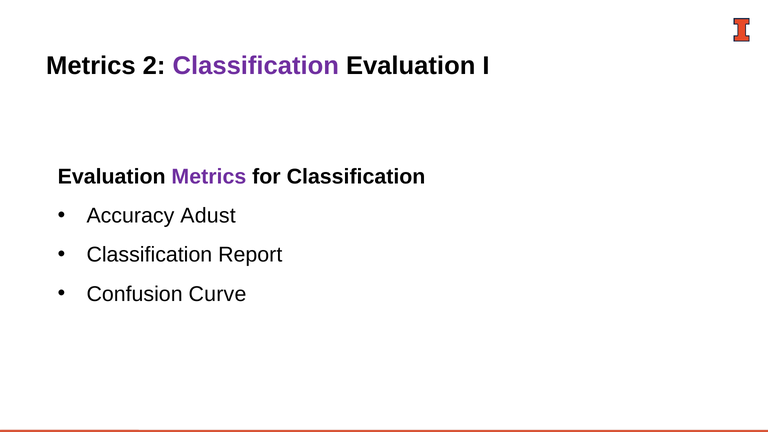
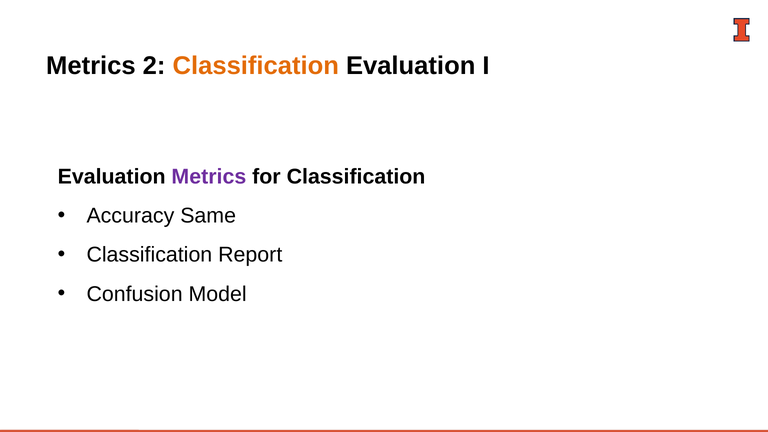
Classification colour: purple -> orange (256, 66)
Adust: Adust -> Same (208, 216)
Curve: Curve -> Model (218, 294)
